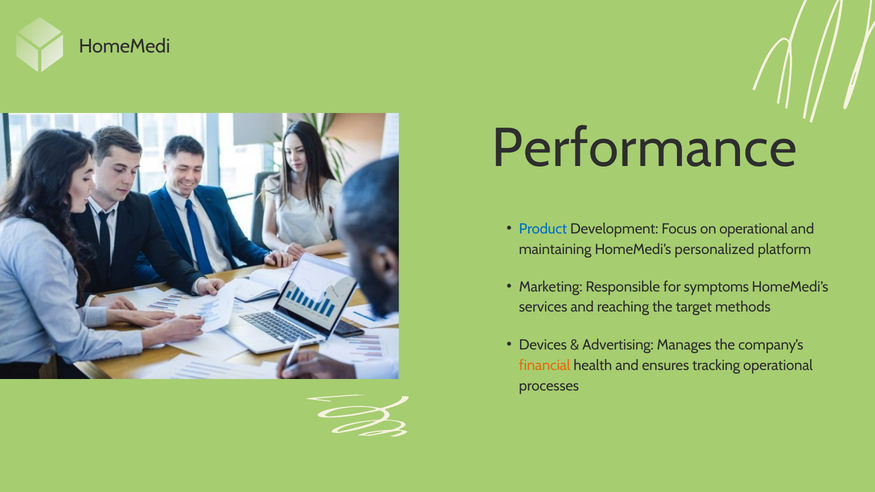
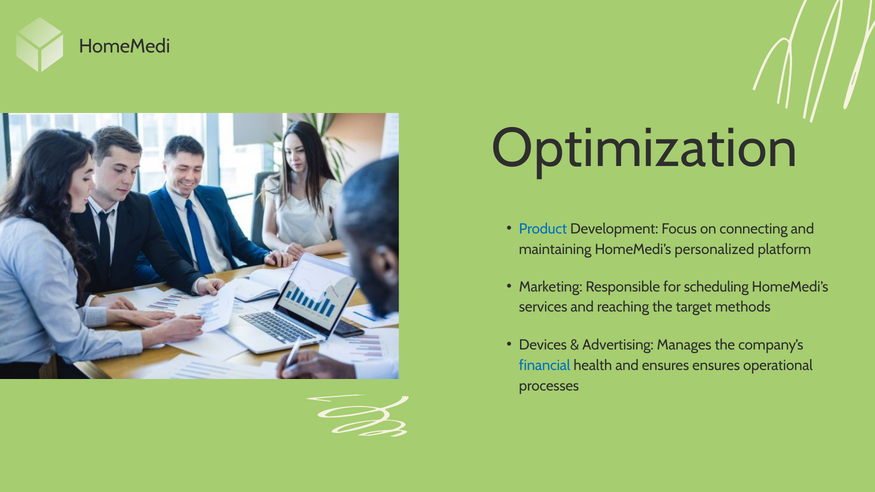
Performance: Performance -> Optimization (645, 148)
on operational: operational -> connecting (754, 229)
symptoms: symptoms -> scheduling (716, 287)
financial colour: orange -> blue (545, 365)
ensures tracking: tracking -> ensures (716, 365)
